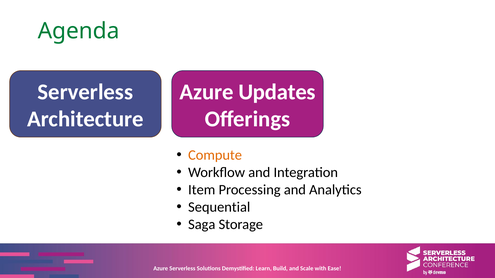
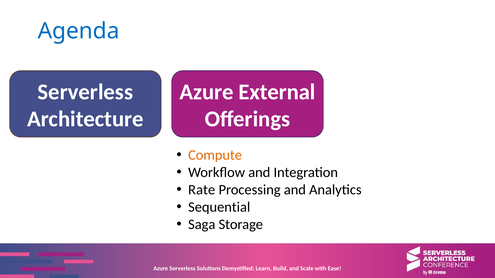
Agenda colour: green -> blue (79, 31)
Updates: Updates -> External (277, 92)
Item: Item -> Rate (202, 190)
